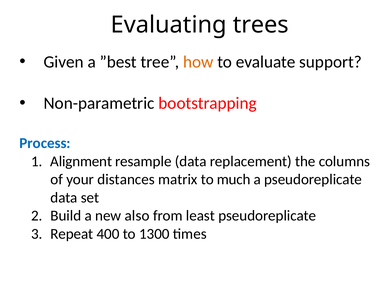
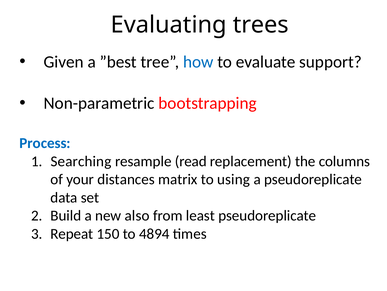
how colour: orange -> blue (198, 62)
Alignment: Alignment -> Searching (81, 161)
resample data: data -> read (191, 161)
much: much -> using (234, 179)
400: 400 -> 150 (108, 233)
1300: 1300 -> 4894 (154, 233)
